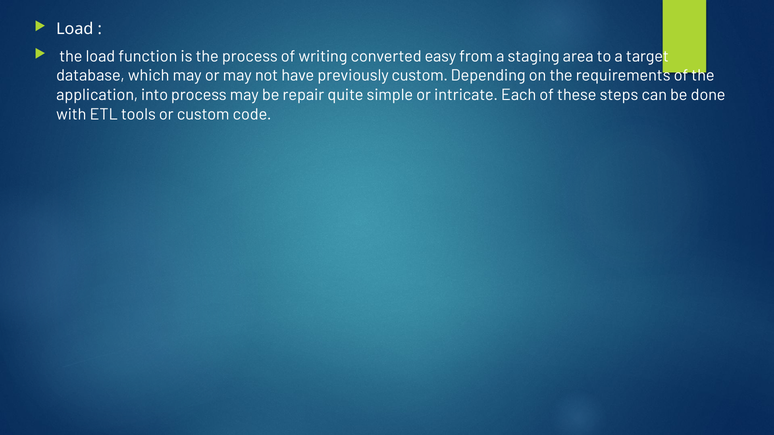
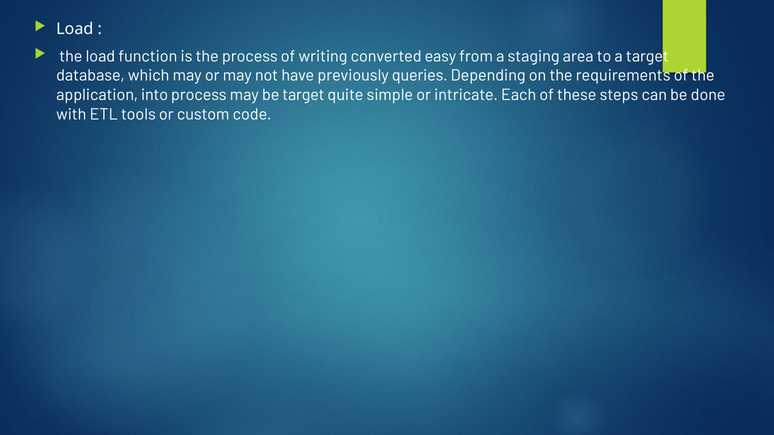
previously custom: custom -> queries (420, 76)
be repair: repair -> target (303, 95)
